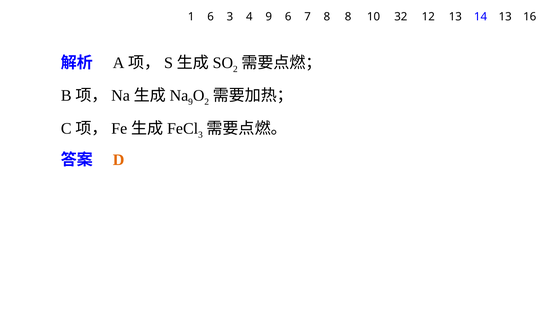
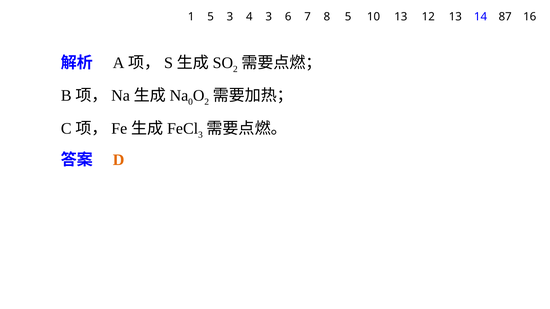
1 6: 6 -> 5 (211, 17)
4 9: 9 -> 3 (269, 17)
8 8: 8 -> 5 (348, 17)
10 32: 32 -> 13 (401, 17)
14 13: 13 -> 87 (505, 17)
9: 9 -> 0 (191, 102)
